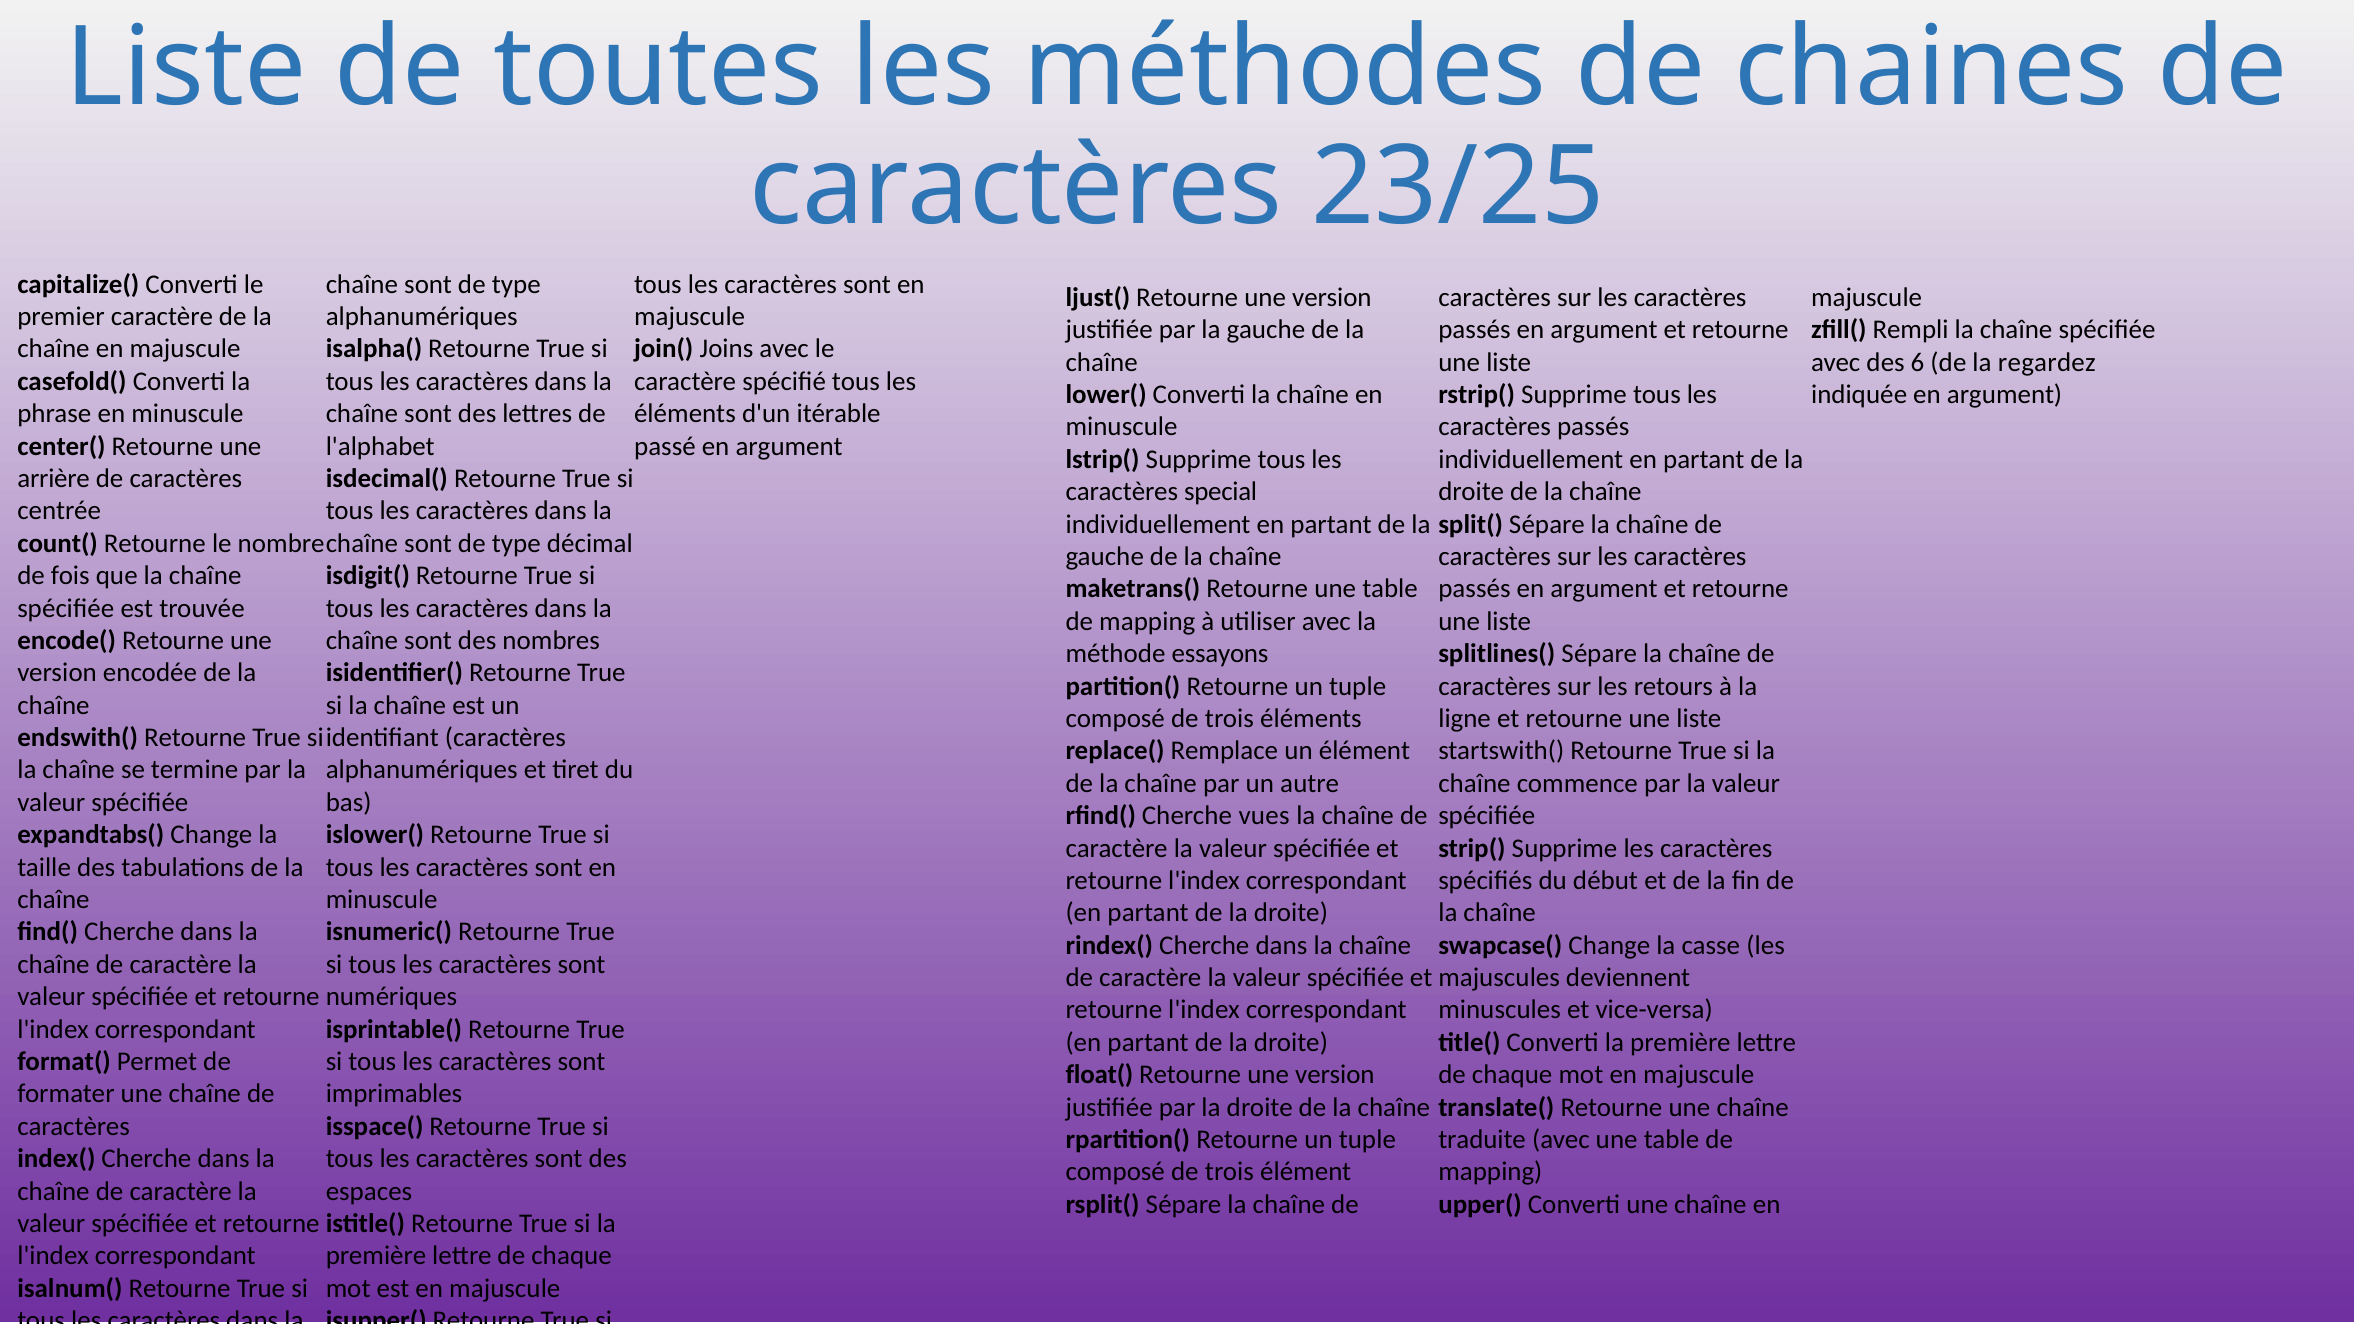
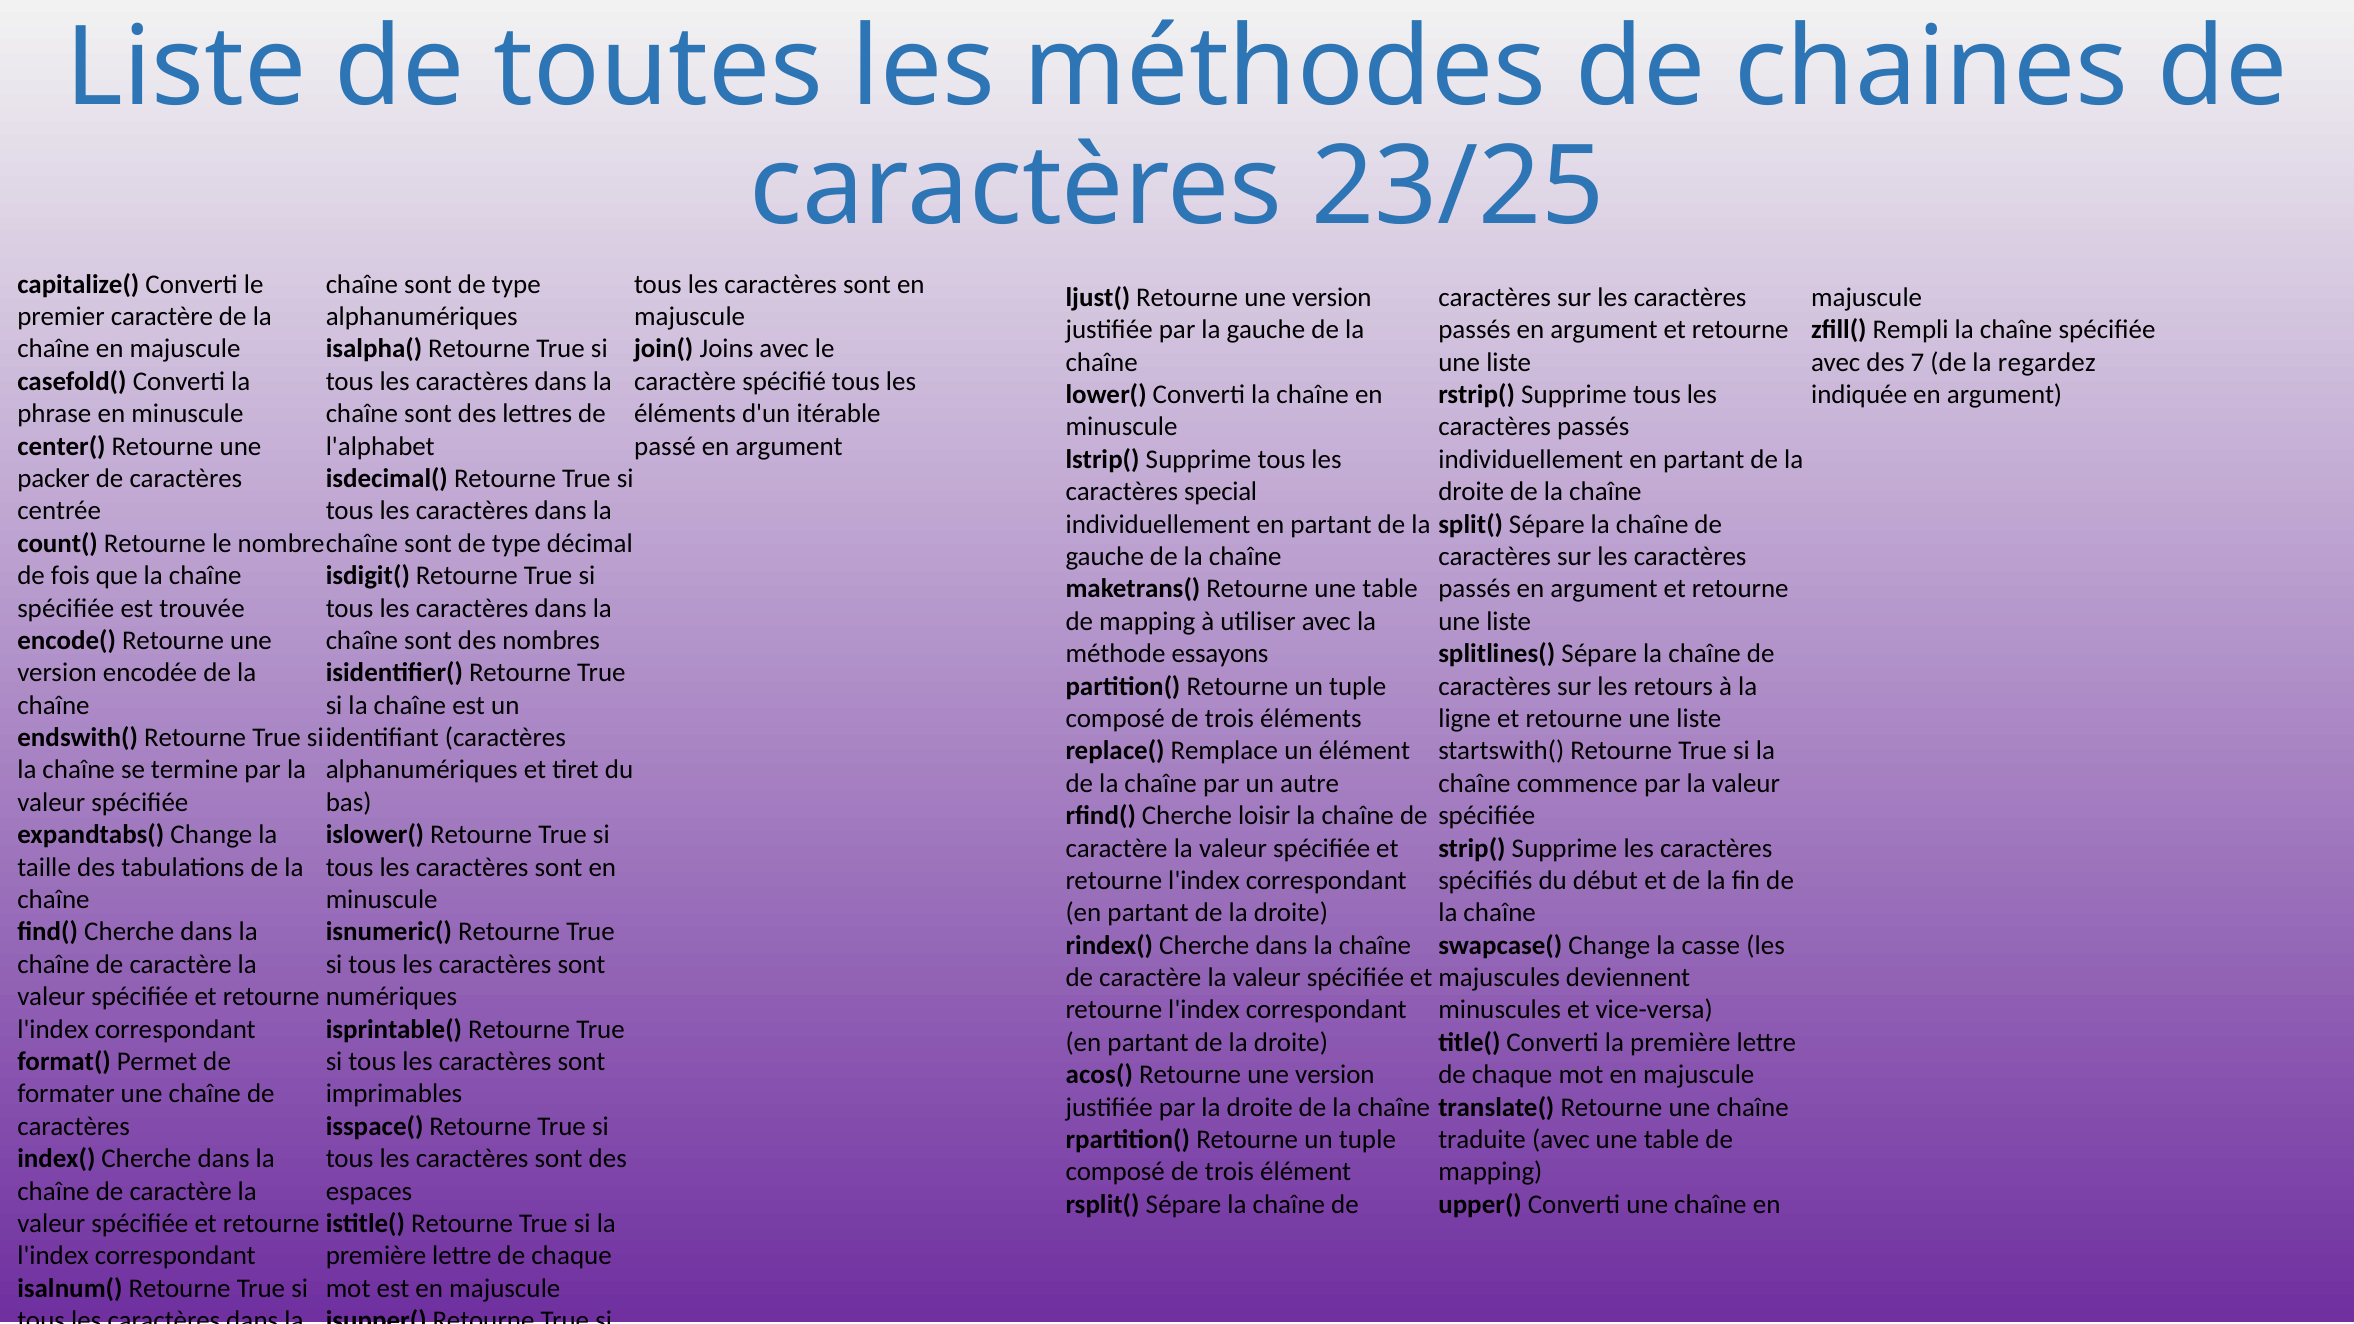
6: 6 -> 7 (1918, 362)
arrière: arrière -> packer (54, 479)
vues: vues -> loisir (1264, 816)
float(: float( -> acos( (1099, 1075)
